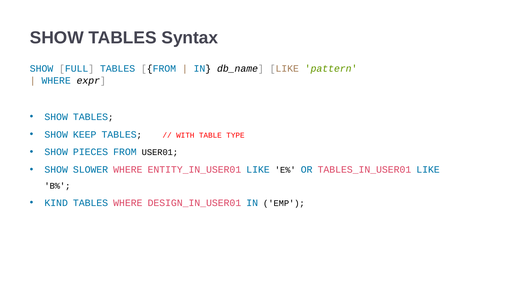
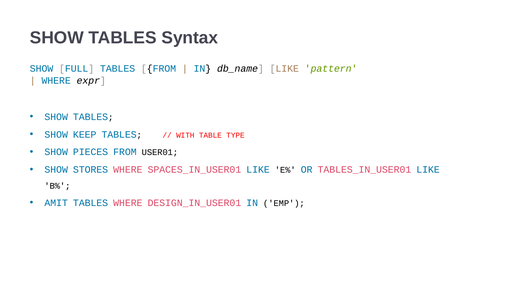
SLOWER: SLOWER -> STORES (91, 169)
ENTITY_IN_USER01: ENTITY_IN_USER01 -> SPACES_IN_USER01 (194, 169)
KIND: KIND -> AMIT (56, 203)
